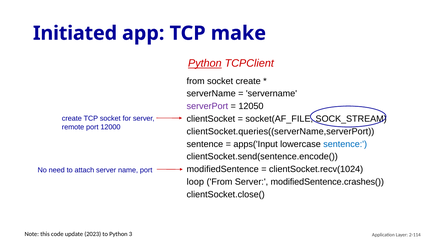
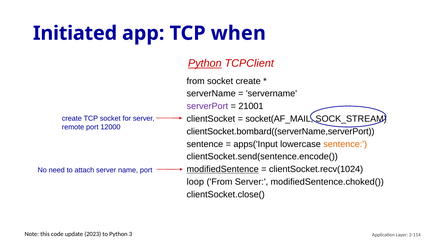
make: make -> when (238, 33)
12050: 12050 -> 21001 (251, 106)
socket(AF_FILE: socket(AF_FILE -> socket(AF_MAIL (279, 119)
clientSocket.queries((serverName,serverPort: clientSocket.queries((serverName,serverPort -> clientSocket.bombard((serverName,serverPort (281, 131)
sentence colour: blue -> orange (345, 144)
modifiedSentence underline: none -> present (223, 169)
modifiedSentence.crashes(: modifiedSentence.crashes( -> modifiedSentence.choked( (327, 182)
